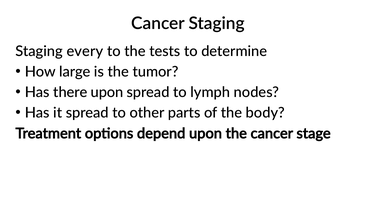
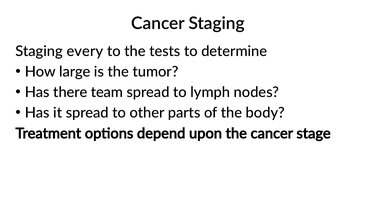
there upon: upon -> team (107, 92)
